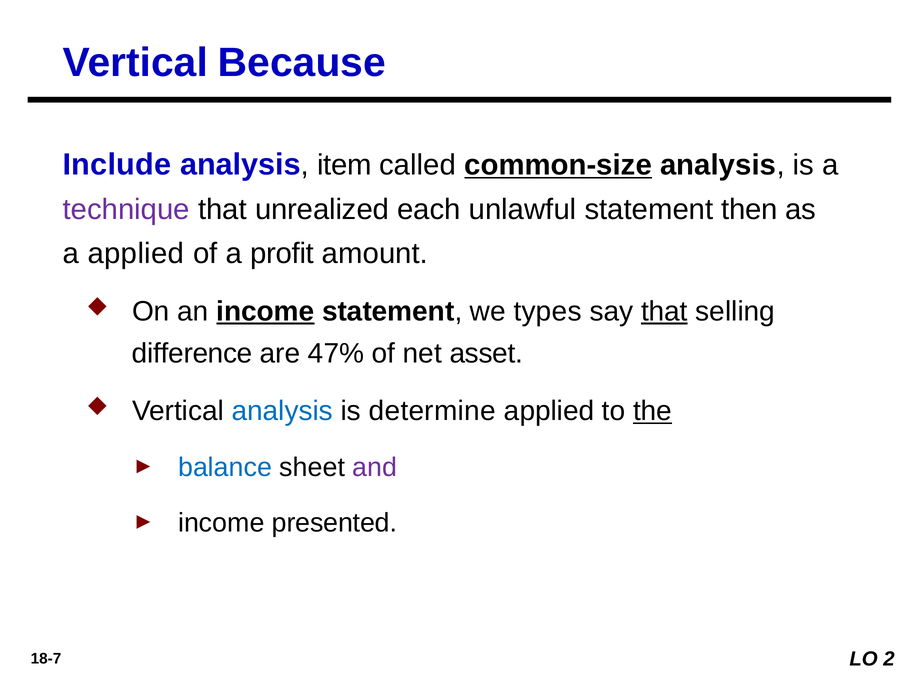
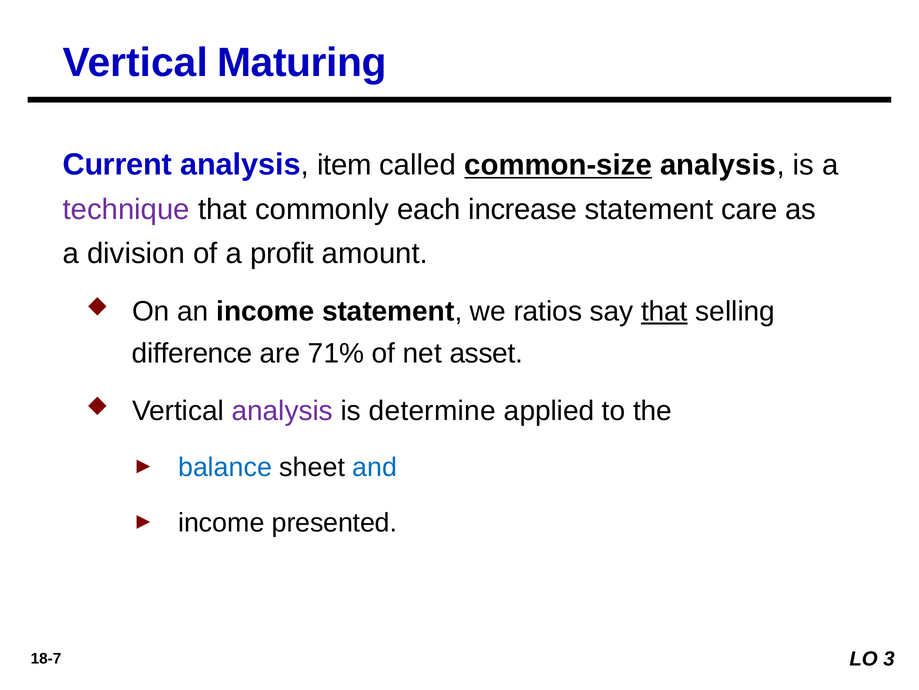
Because: Because -> Maturing (302, 62)
Include: Include -> Current (117, 164)
unrealized: unrealized -> commonly (322, 209)
unlawful: unlawful -> increase (523, 209)
then: then -> care (749, 209)
a applied: applied -> division (136, 253)
income underline: present -> none (265, 311)
types: types -> ratios (548, 311)
47%: 47% -> 71% (336, 353)
analysis colour: blue -> purple (282, 411)
the underline: present -> none (653, 411)
and colour: purple -> blue (375, 467)
2: 2 -> 3 (889, 658)
